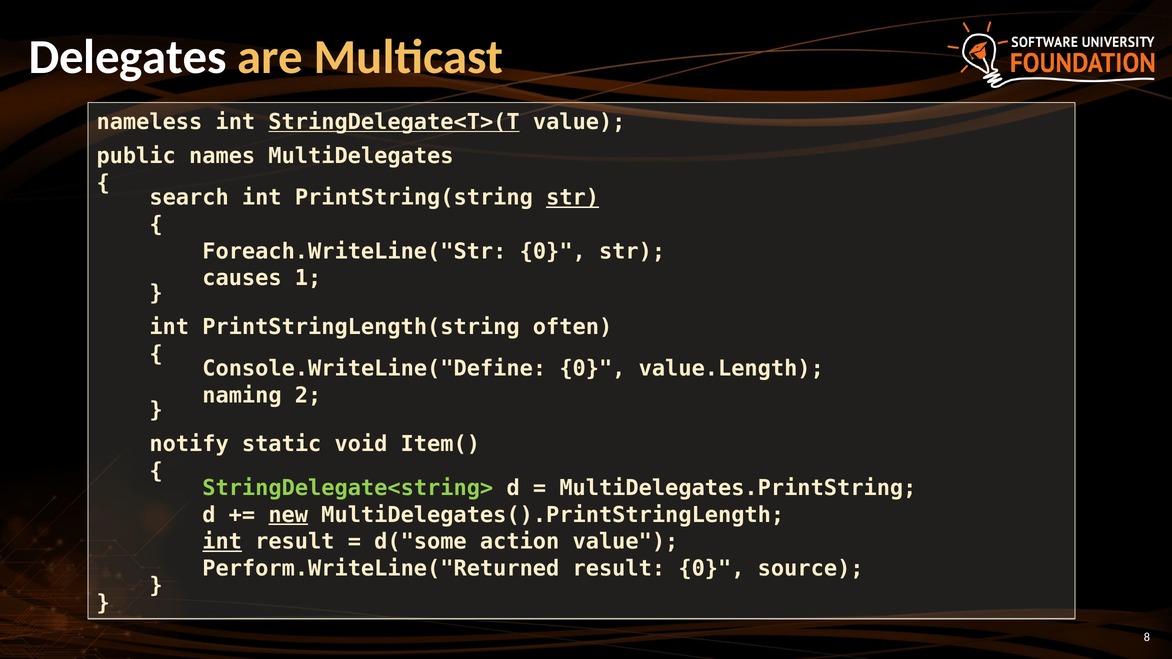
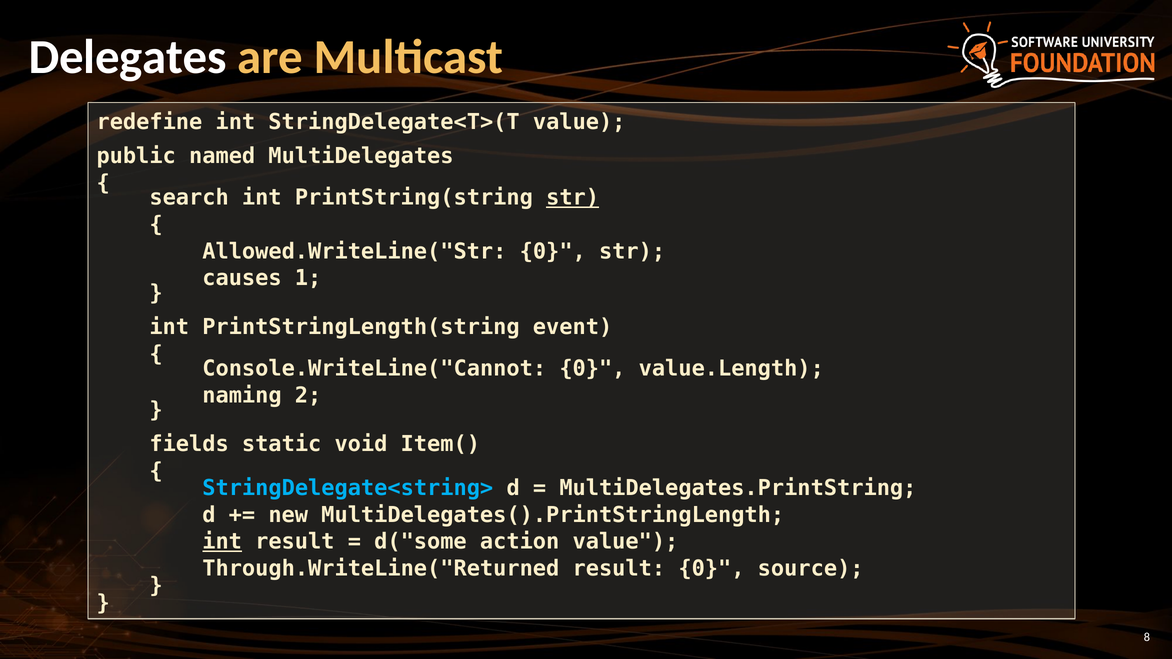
nameless: nameless -> redefine (149, 122)
StringDelegate<T>(T underline: present -> none (394, 122)
names: names -> named (222, 156)
Foreach.WriteLine("Str: Foreach.WriteLine("Str -> Allowed.WriteLine("Str (354, 251)
often: often -> event (573, 327)
Console.WriteLine("Define: Console.WriteLine("Define -> Console.WriteLine("Cannot (374, 369)
notify: notify -> fields (189, 444)
StringDelegate<string> colour: light green -> light blue (348, 488)
new underline: present -> none (288, 515)
Perform.WriteLine("Returned: Perform.WriteLine("Returned -> Through.WriteLine("Returned (381, 569)
